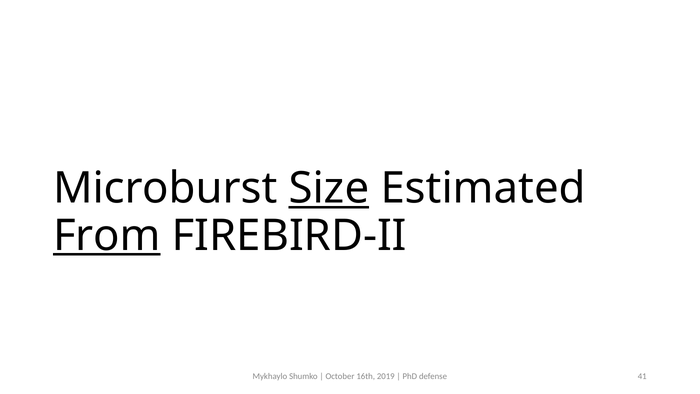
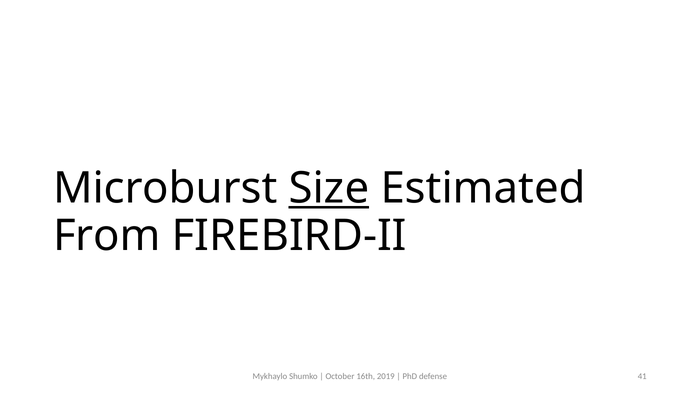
From underline: present -> none (107, 235)
